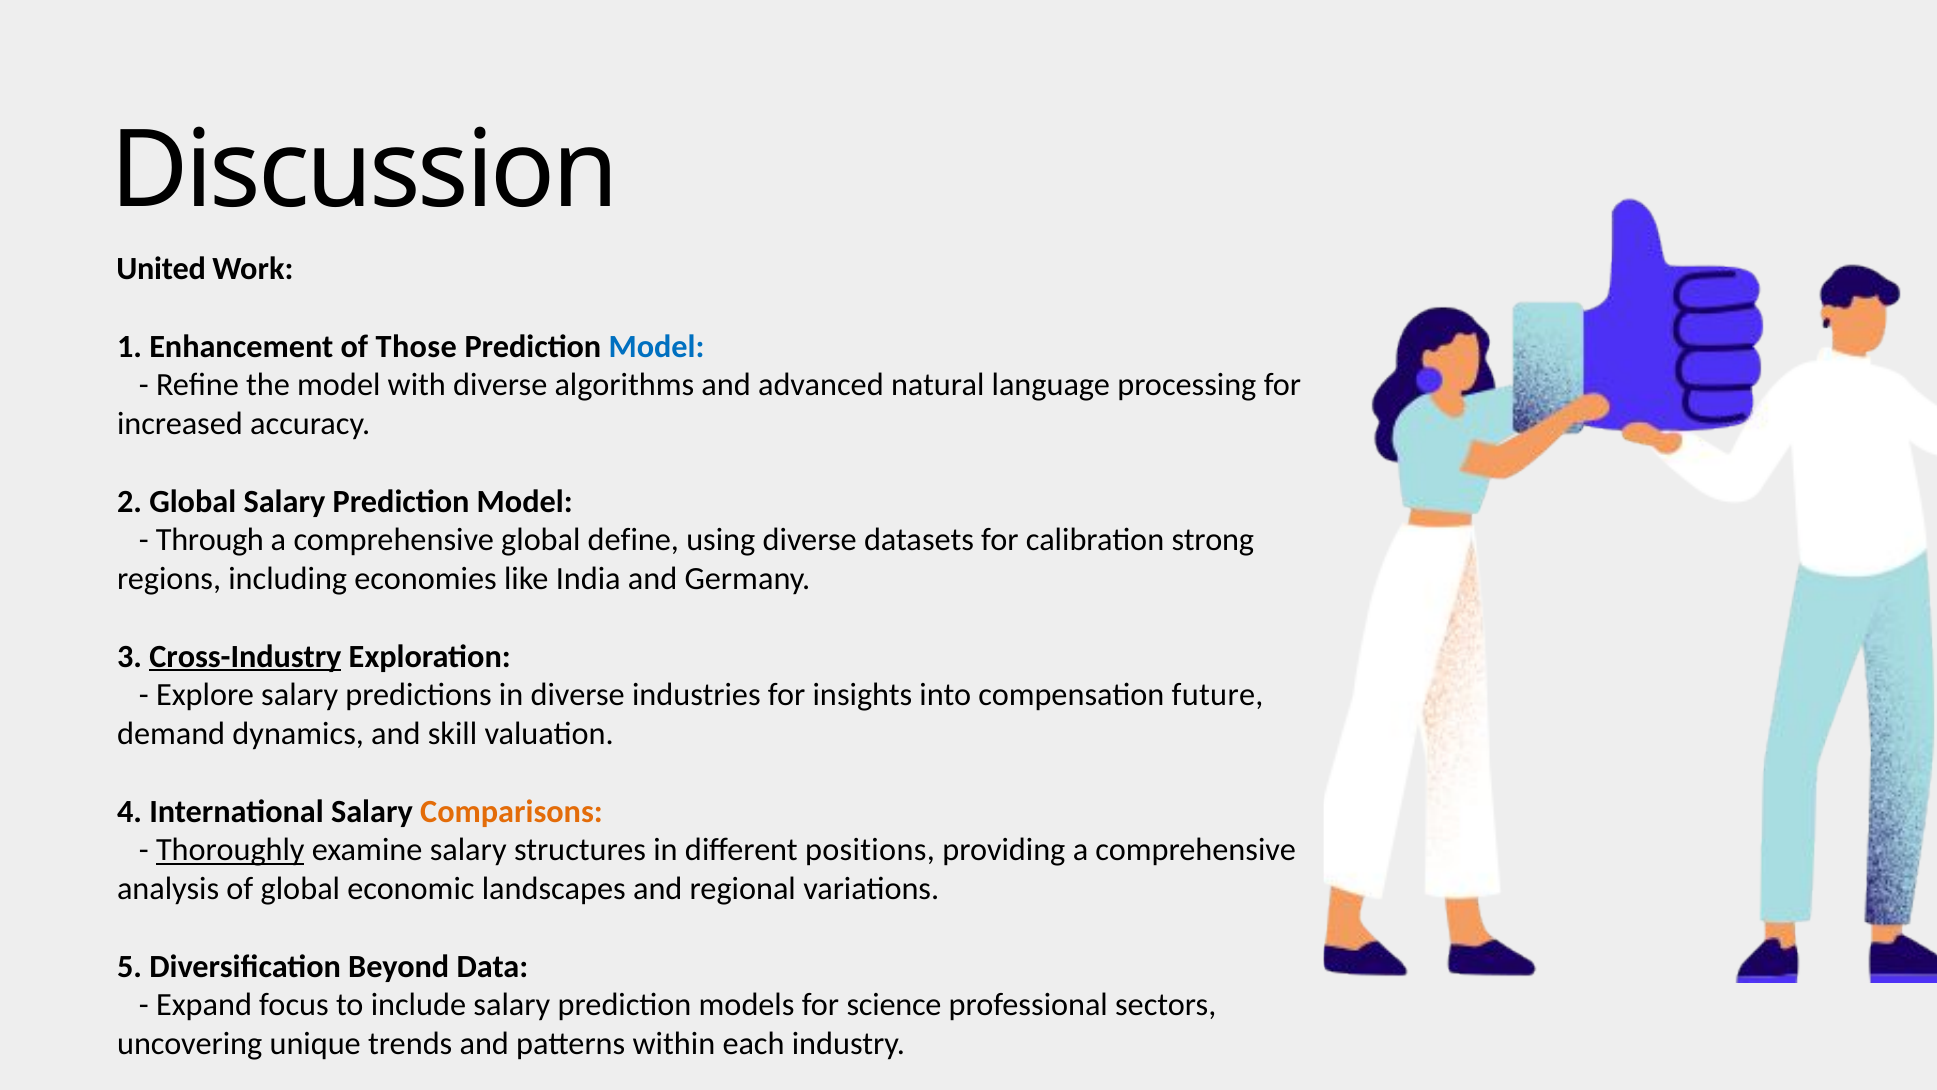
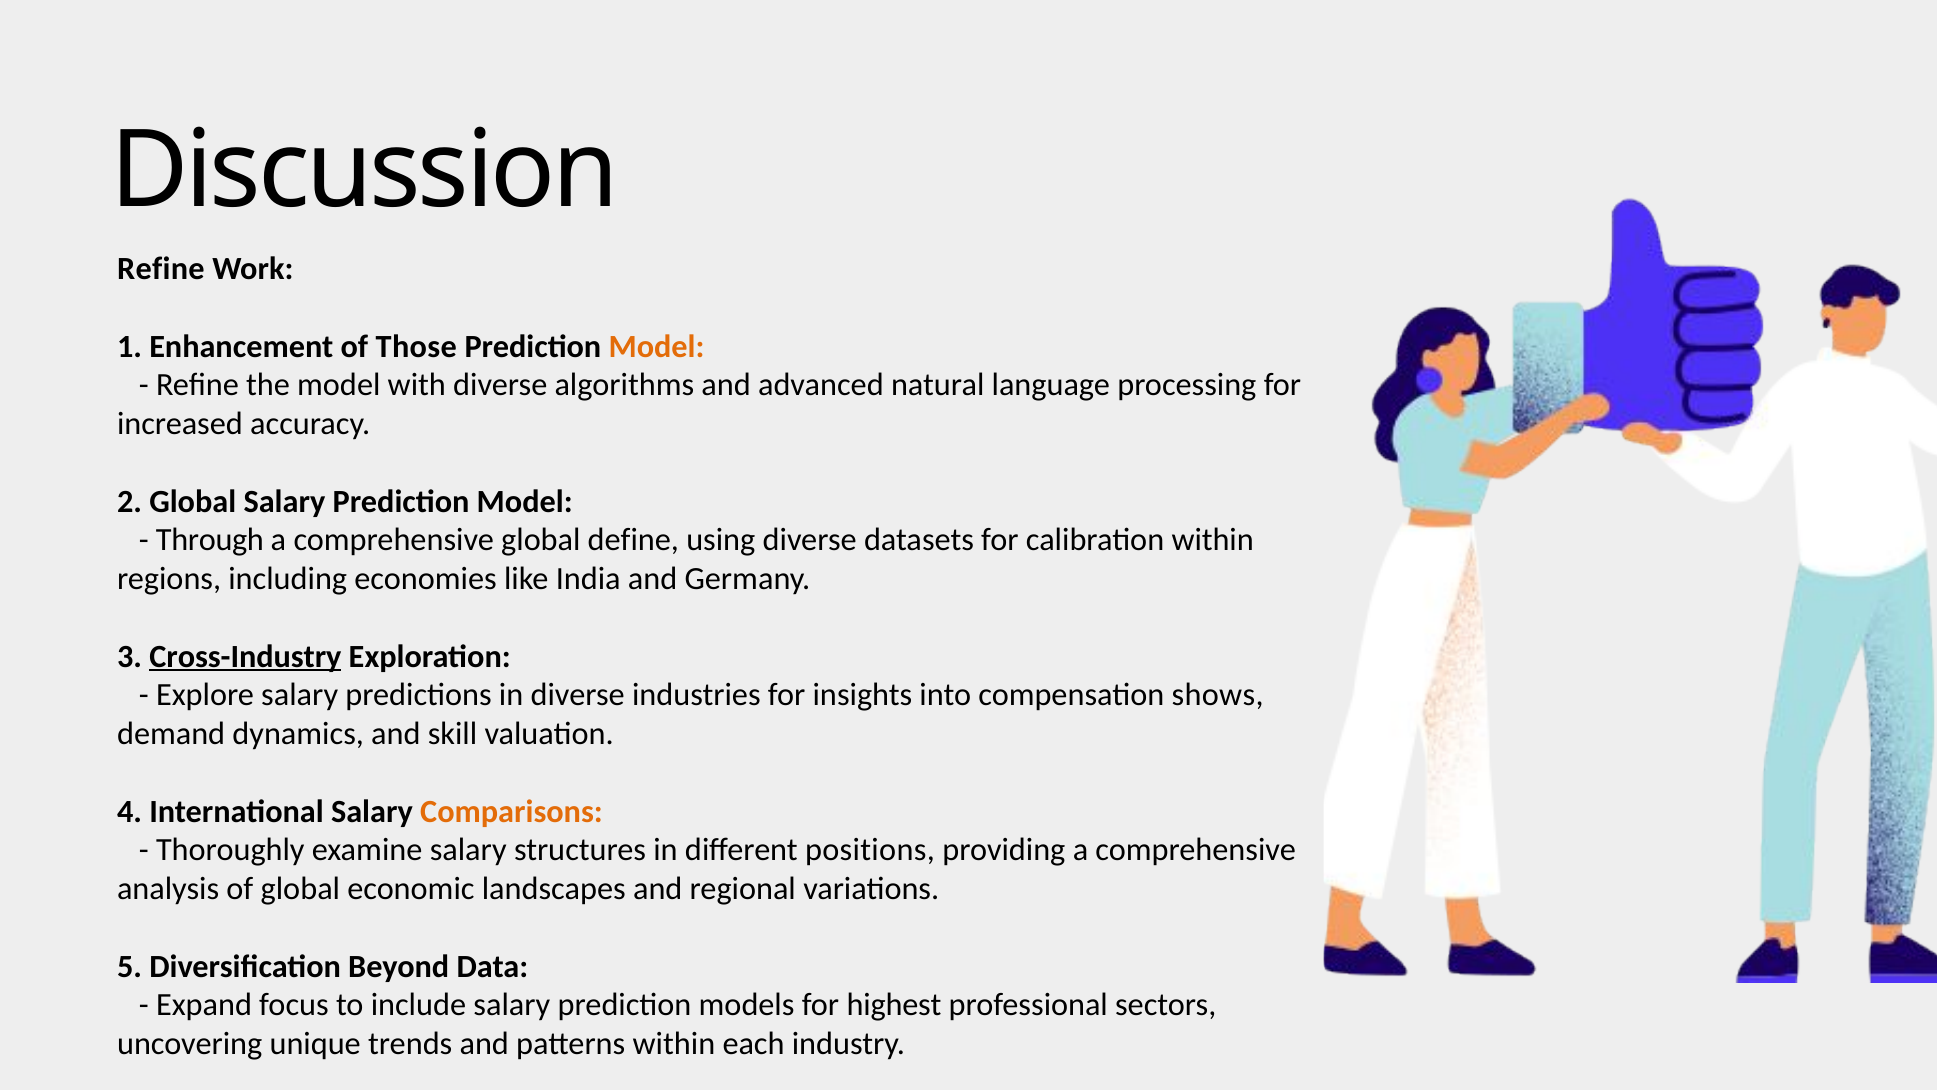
United: United -> Refine (161, 269)
Model colour: blue -> orange (657, 346)
calibration strong: strong -> within (1213, 540)
future: future -> shows (1218, 695)
Thoroughly underline: present -> none (230, 850)
science: science -> highest (894, 1005)
